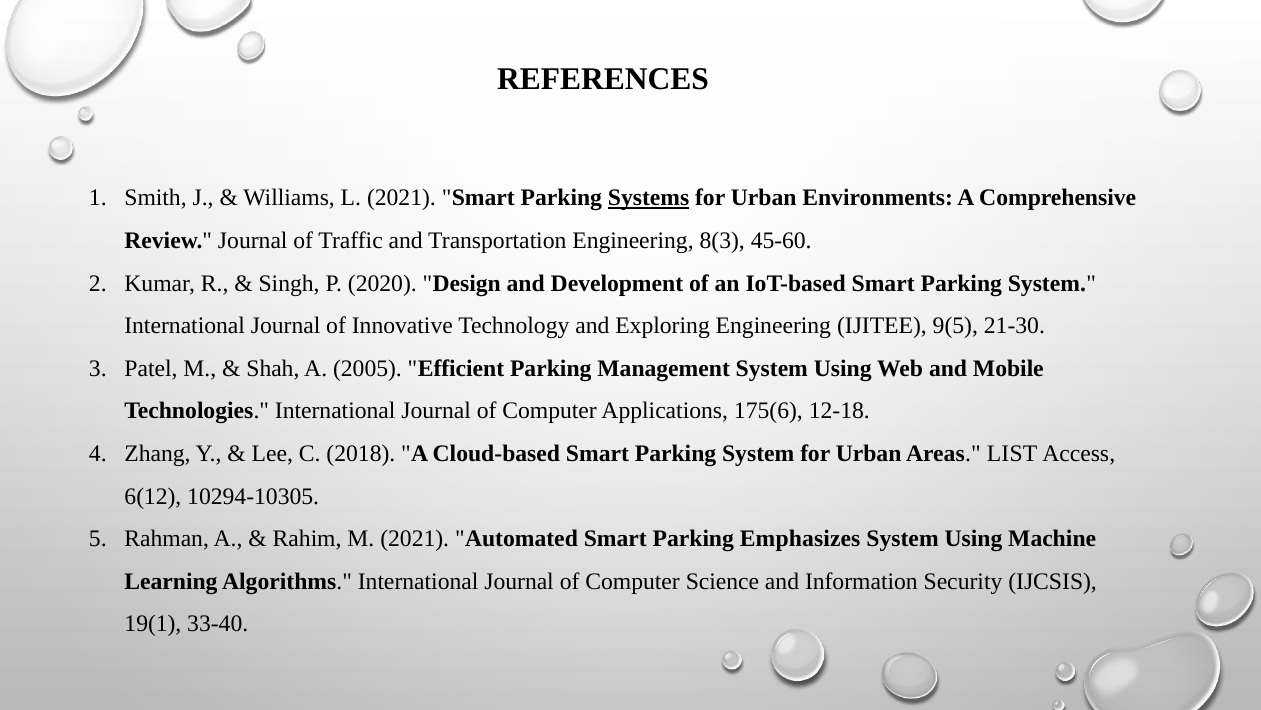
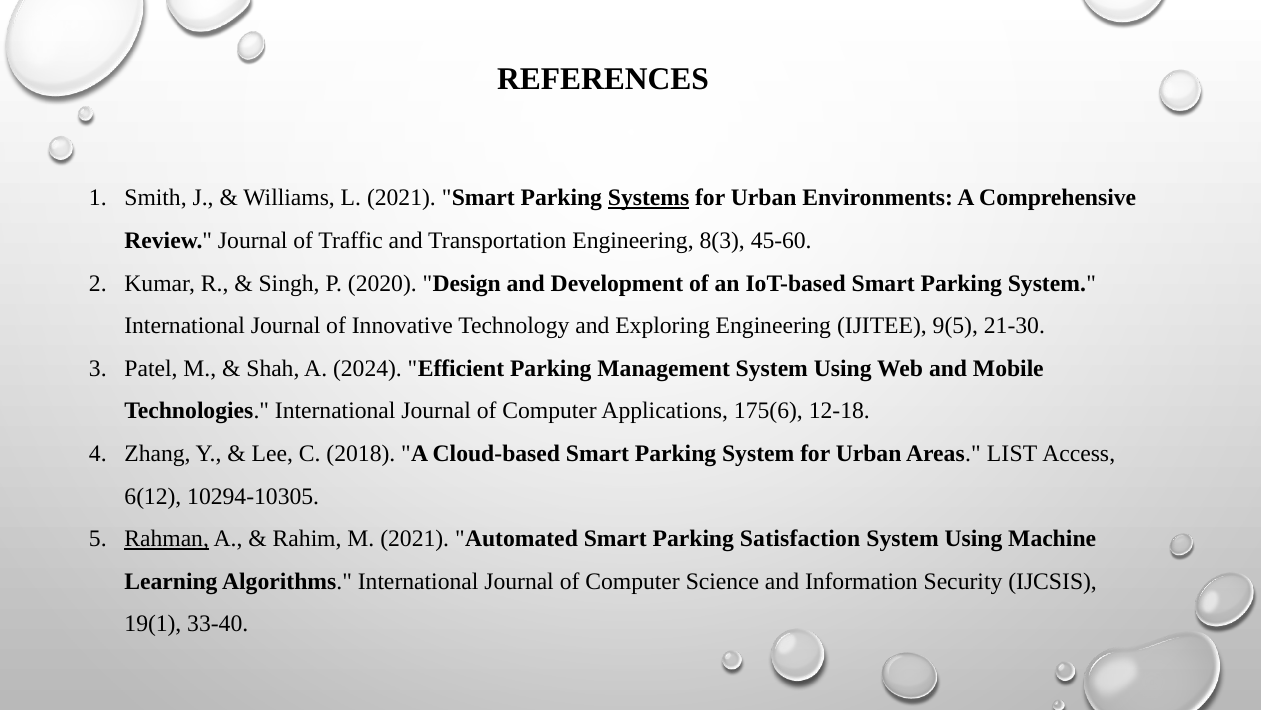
2005: 2005 -> 2024 (367, 368)
Rahman underline: none -> present (167, 538)
Emphasizes: Emphasizes -> Satisfaction (800, 538)
